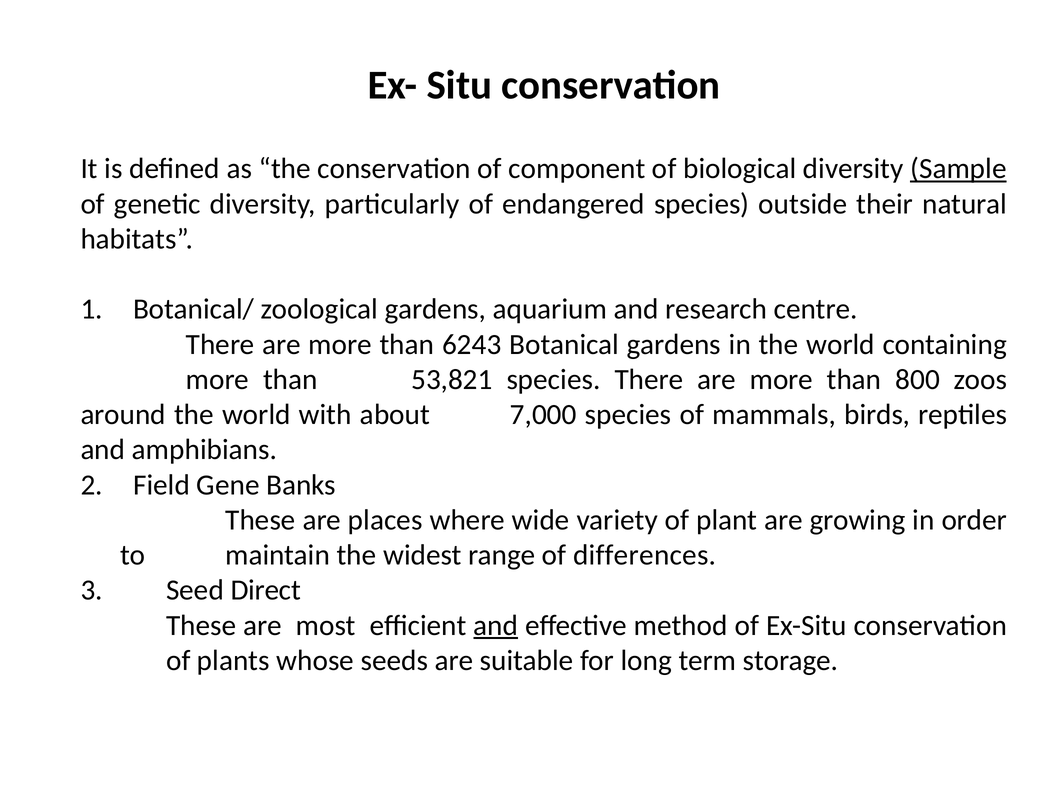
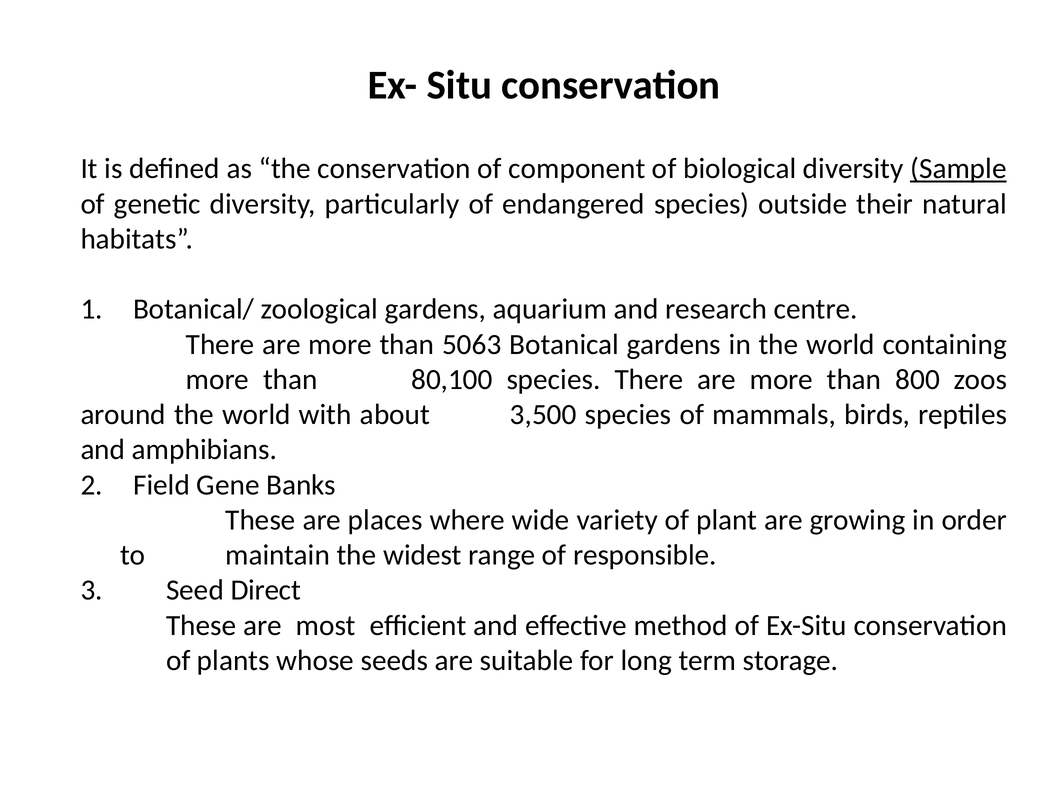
6243: 6243 -> 5063 (472, 344)
53,821: 53,821 -> 80,100 (452, 379)
7,000: 7,000 -> 3,500 (543, 415)
differences: differences -> responsible (645, 555)
and underline: present -> none (496, 625)
